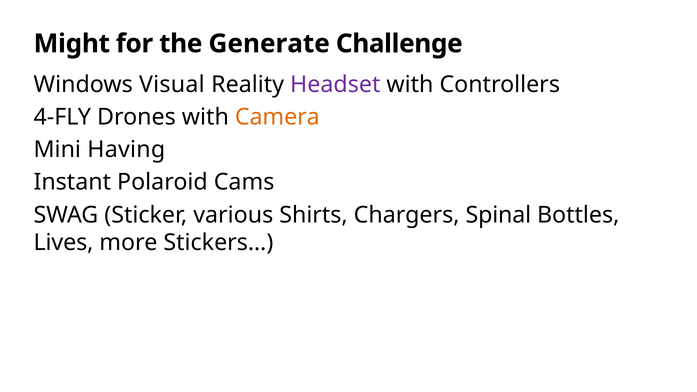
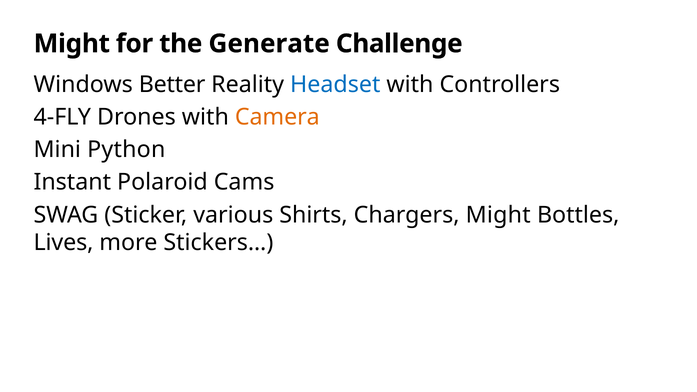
Visual: Visual -> Better (172, 85)
Headset colour: purple -> blue (335, 85)
Having: Having -> Python (126, 150)
Chargers Spinal: Spinal -> Might (498, 215)
